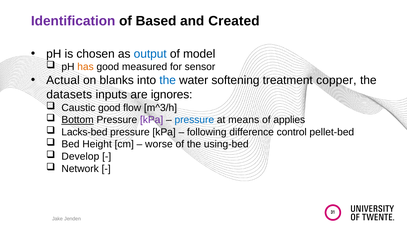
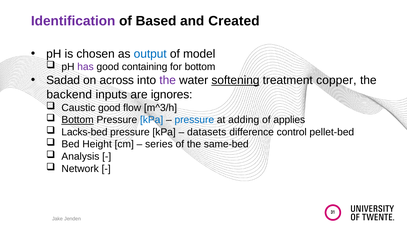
has colour: orange -> purple (86, 67)
measured: measured -> containing (145, 67)
for sensor: sensor -> bottom (200, 67)
Actual: Actual -> Sadad (63, 80)
blanks: blanks -> across (117, 80)
the colour: blue -> purple (168, 80)
softening underline: none -> present (235, 80)
datasets: datasets -> backend (69, 94)
kPa colour: purple -> blue (152, 120)
means: means -> adding (244, 120)
following: following -> datasets (207, 132)
worse: worse -> series (159, 144)
using-bed: using-bed -> same-bed (226, 144)
Develop: Develop -> Analysis (80, 156)
